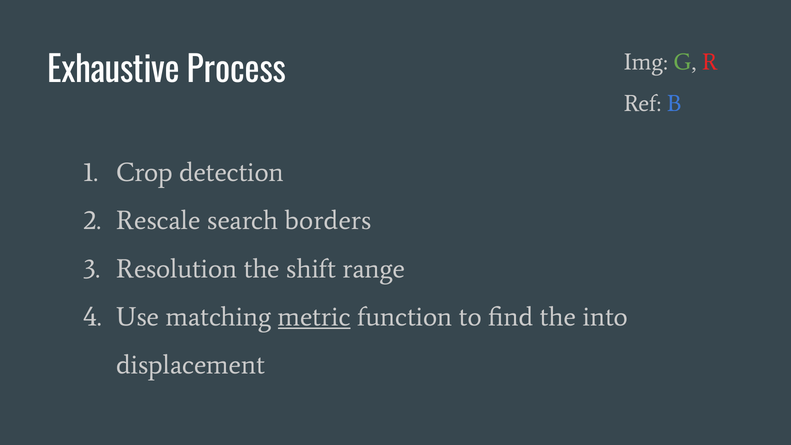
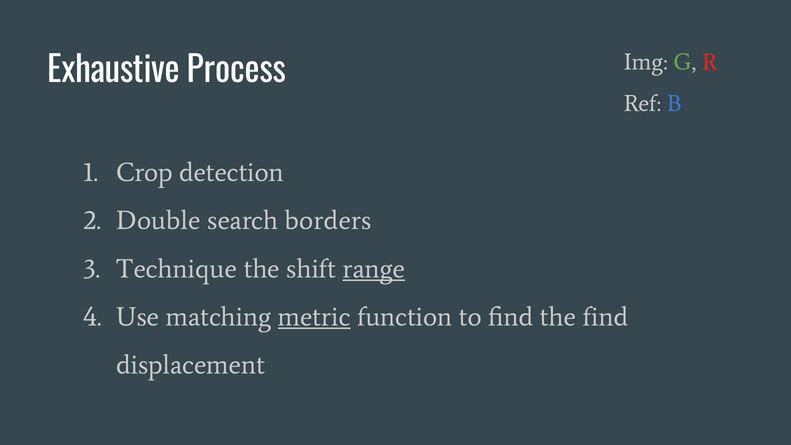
Rescale: Rescale -> Double (158, 221)
Resolution: Resolution -> Technique (177, 269)
range underline: none -> present (374, 269)
the into: into -> find (605, 317)
